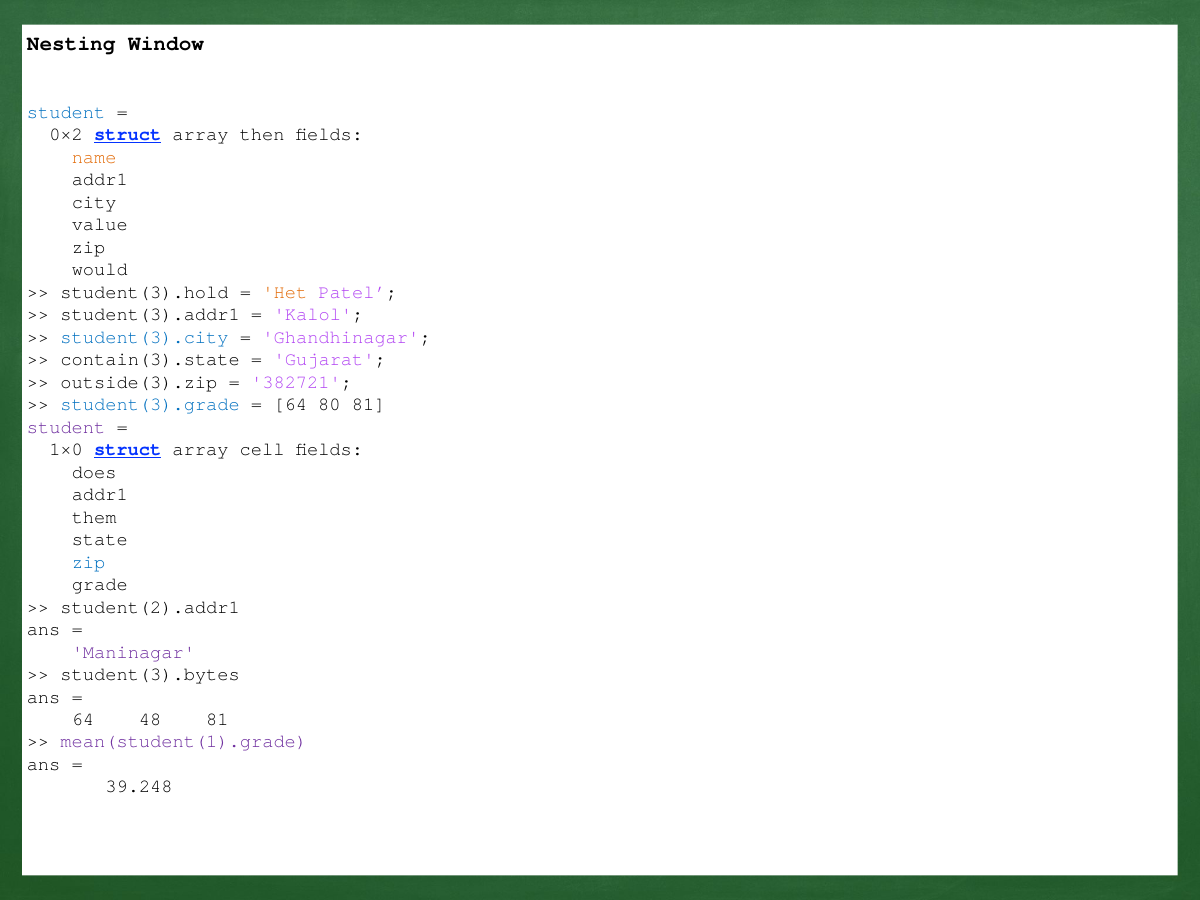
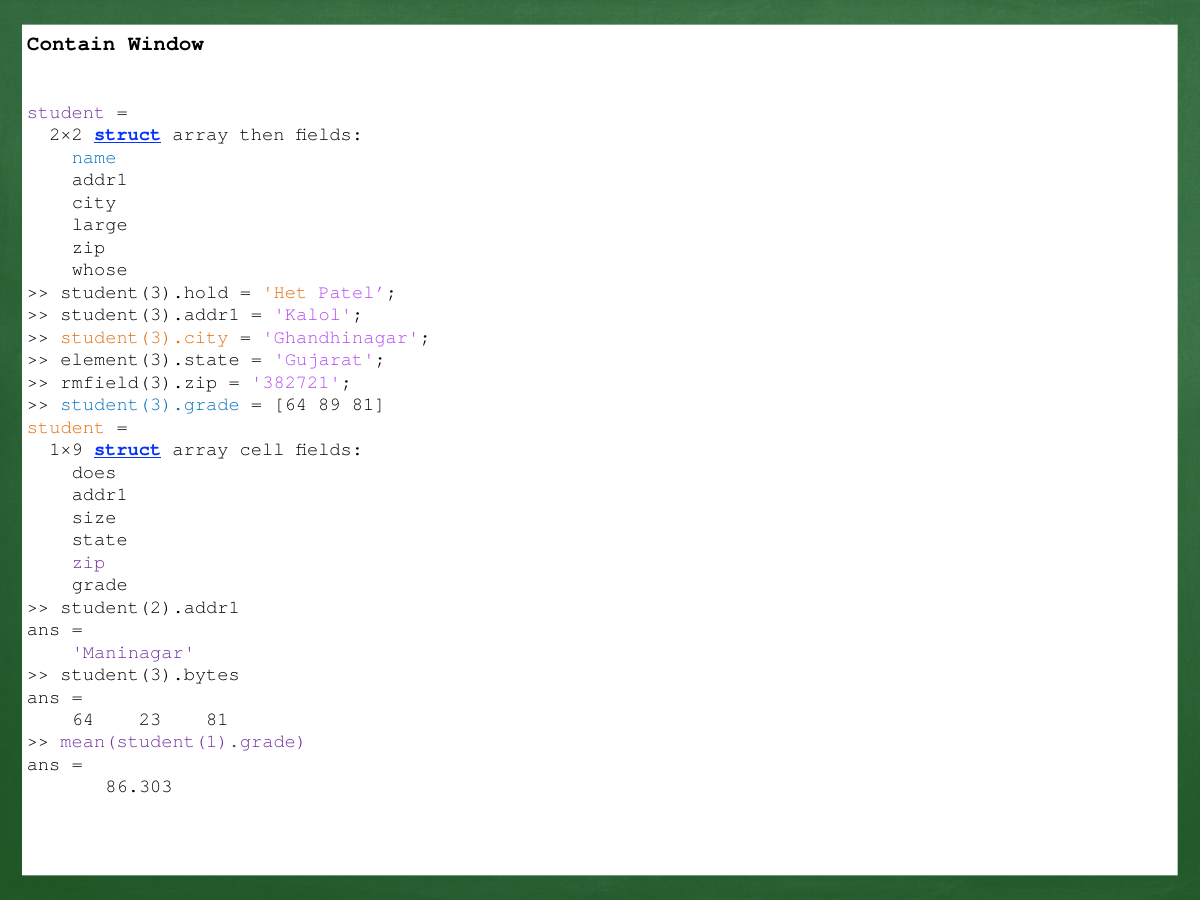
Nesting: Nesting -> Contain (71, 43)
student colour: blue -> purple (66, 112)
0×2: 0×2 -> 2×2 (66, 135)
name colour: orange -> blue (94, 157)
value: value -> large (100, 225)
would: would -> whose (100, 270)
student(3).city colour: blue -> orange (145, 337)
contain(3).state: contain(3).state -> element(3).state (150, 359)
outside(3).zip: outside(3).zip -> rmfield(3).zip (139, 382)
80: 80 -> 89 (329, 404)
student colour: purple -> orange (66, 427)
1×0: 1×0 -> 1×9 (66, 449)
them: them -> size (94, 517)
zip colour: blue -> purple (89, 562)
48: 48 -> 23 (150, 719)
39.248: 39.248 -> 86.303 (139, 787)
